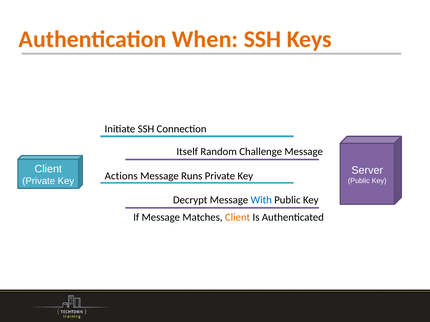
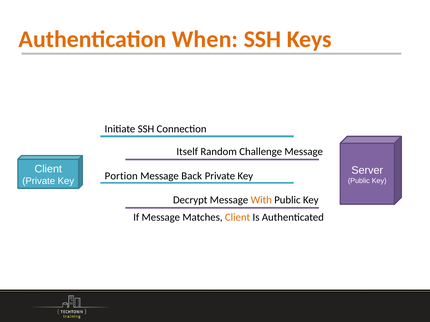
Actions: Actions -> Portion (121, 176)
Runs: Runs -> Back (192, 176)
With colour: blue -> orange (261, 200)
